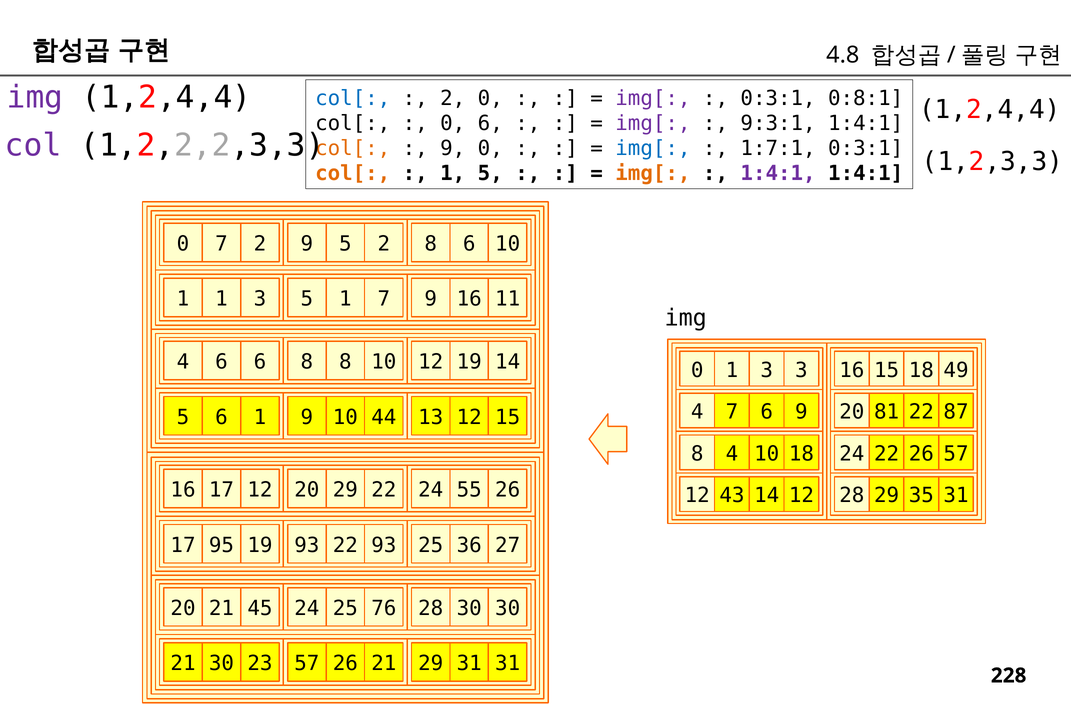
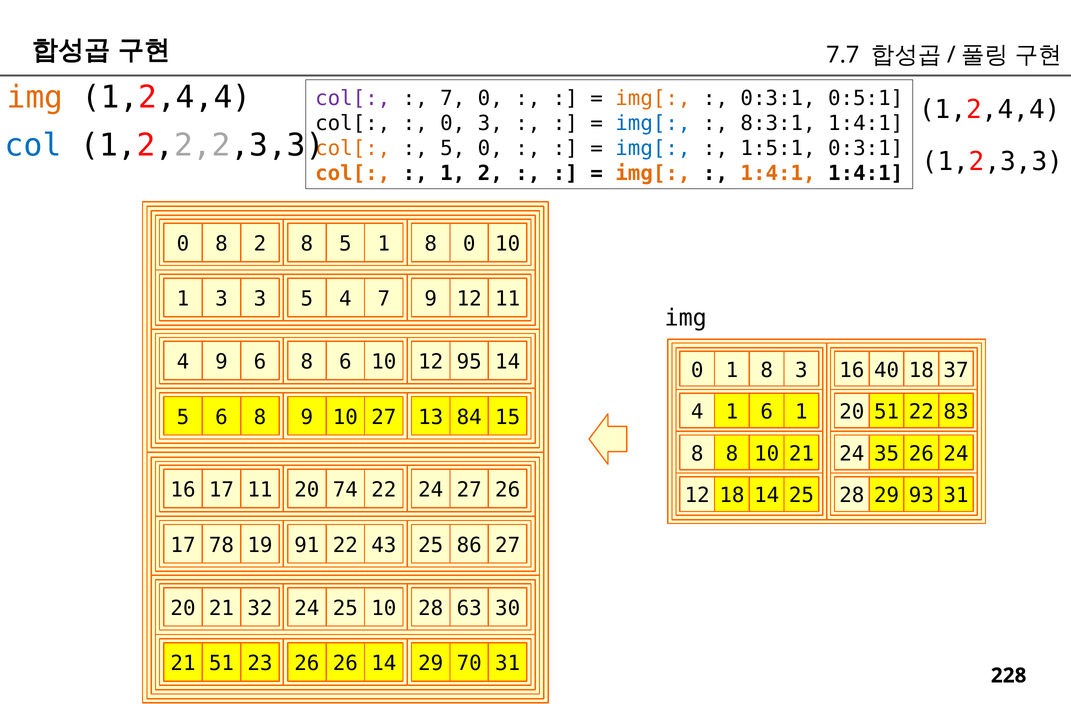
4.8: 4.8 -> 7.7 (843, 55)
img colour: purple -> orange (35, 97)
col[ colour: blue -> purple (353, 98)
2: 2 -> 7 (453, 98)
img[ colour: purple -> orange (653, 98)
0:8:1: 0:8:1 -> 0:5:1 (866, 98)
0 6: 6 -> 3 (490, 123)
img[ colour: purple -> blue (653, 123)
9:3:1: 9:3:1 -> 8:3:1 (778, 123)
col colour: purple -> blue (33, 145)
9: 9 -> 5 (453, 148)
1:7:1: 1:7:1 -> 1:5:1 (778, 148)
1 5: 5 -> 2 (490, 173)
1:4:1 colour: purple -> orange (778, 173)
0 7: 7 -> 8 (221, 244)
2 9: 9 -> 8 (307, 244)
5 2: 2 -> 1 (384, 244)
8 6: 6 -> 0 (469, 244)
1 1: 1 -> 3 (221, 299)
5 1: 1 -> 4 (345, 299)
9 16: 16 -> 12 (469, 299)
4 6: 6 -> 9 (221, 362)
8 8: 8 -> 6 (345, 362)
12 19: 19 -> 95 (469, 362)
0 1 3: 3 -> 8 (767, 370)
16 15: 15 -> 40 (887, 370)
49: 49 -> 37 (956, 370)
4 7: 7 -> 1 (732, 412)
6 9: 9 -> 1 (801, 412)
20 81: 81 -> 51 (887, 412)
87: 87 -> 83 (956, 412)
5 6 1: 1 -> 8 (260, 417)
10 44: 44 -> 27 (384, 417)
13 12: 12 -> 84 (469, 417)
8 4: 4 -> 8 (732, 453)
10 18: 18 -> 21 (801, 453)
24 22: 22 -> 35 (887, 453)
26 57: 57 -> 24 (956, 453)
17 12: 12 -> 11 (260, 490)
20 29: 29 -> 74 (345, 490)
24 55: 55 -> 27 (469, 490)
12 43: 43 -> 18 (732, 495)
14 12: 12 -> 25 (801, 495)
35: 35 -> 93 (921, 495)
95: 95 -> 78 (222, 545)
19 93: 93 -> 91 (307, 545)
22 93: 93 -> 43 (384, 545)
36: 36 -> 86 (469, 545)
45: 45 -> 32 (260, 608)
25 76: 76 -> 10 (384, 608)
28 30: 30 -> 63 (469, 608)
21 30: 30 -> 51 (222, 663)
23 57: 57 -> 26 (307, 663)
26 21: 21 -> 14 (384, 663)
29 31: 31 -> 70 (469, 663)
